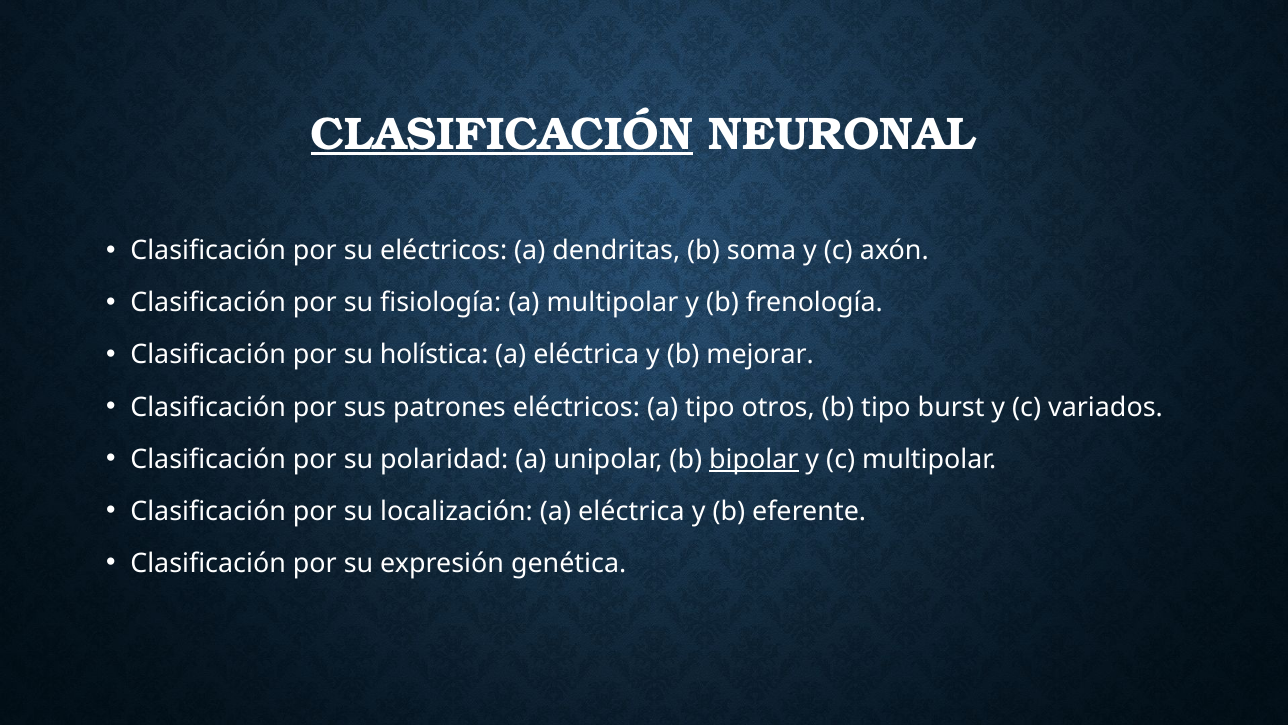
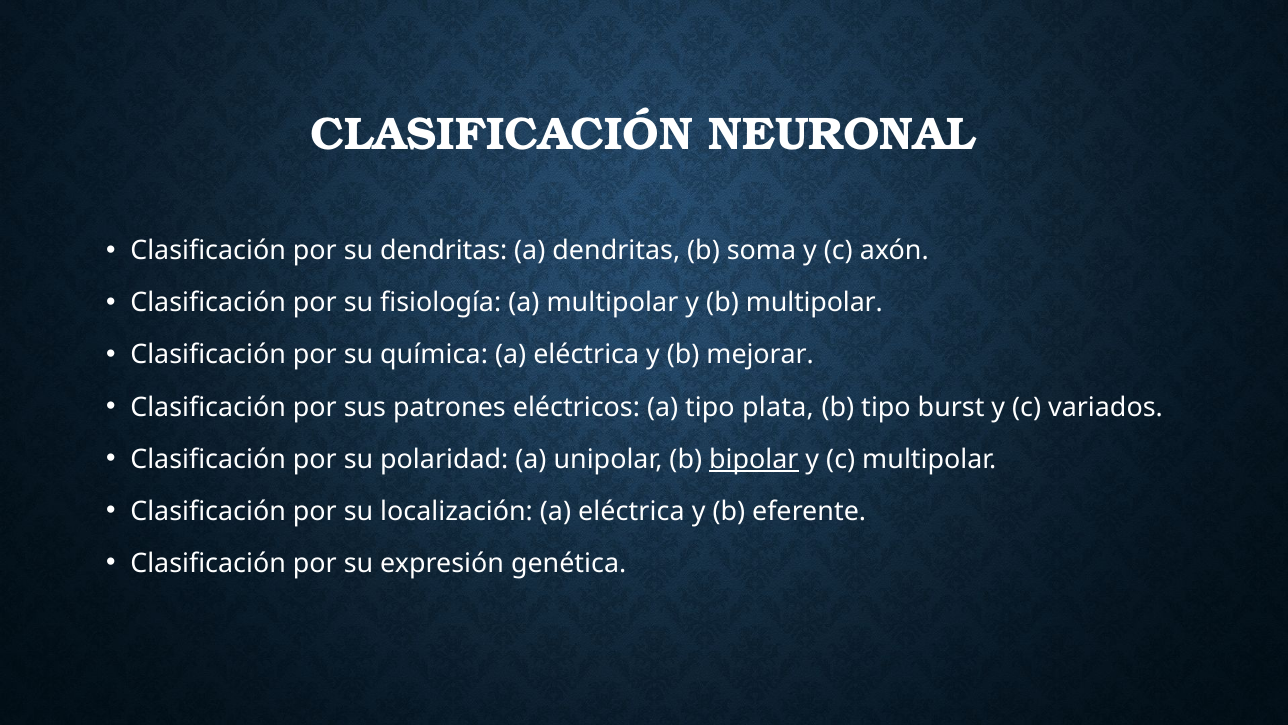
CLASIFICACIÓN underline: present -> none (502, 134)
su eléctricos: eléctricos -> dendritas (444, 251)
b frenología: frenología -> multipolar (814, 303)
holística: holística -> química (434, 355)
otros: otros -> plata (778, 407)
